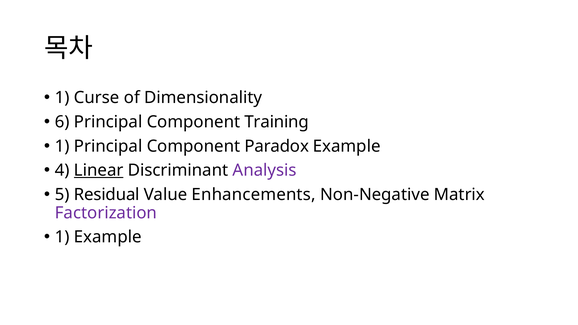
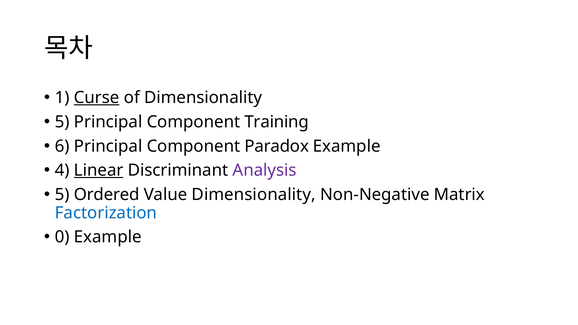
Curse underline: none -> present (97, 98)
6: 6 -> 5 (62, 122)
1: 1 -> 6 (62, 146)
Residual: Residual -> Ordered (107, 195)
Value Enhancements: Enhancements -> Dimensionality (254, 195)
Factorization colour: purple -> blue (106, 213)
1: 1 -> 0 (62, 237)
